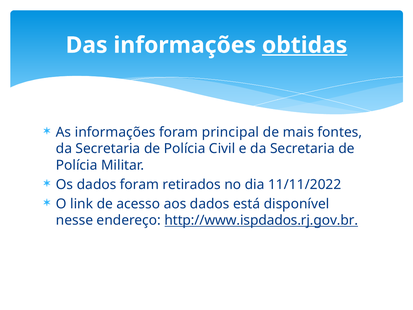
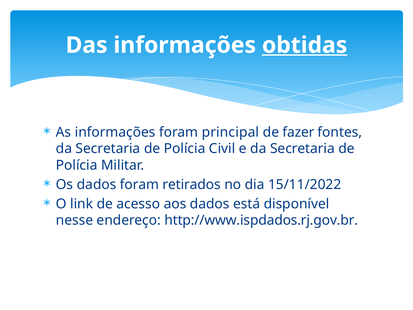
mais: mais -> fazer (298, 132)
11/11/2022: 11/11/2022 -> 15/11/2022 (305, 184)
http://www.ispdados.rj.gov.br underline: present -> none (261, 220)
